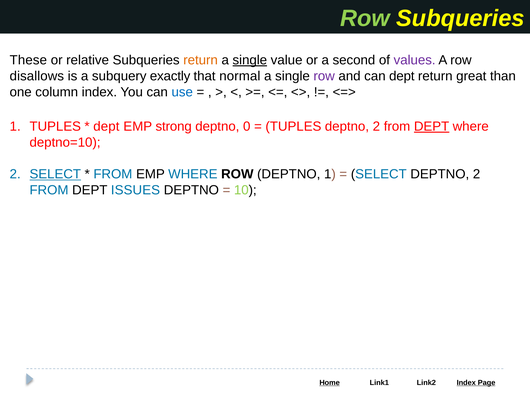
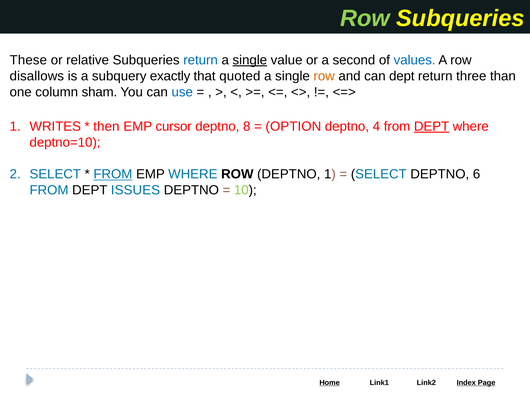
return colour: orange -> blue (201, 60)
values colour: purple -> blue (415, 60)
normal: normal -> quoted (240, 76)
row colour: purple -> orange (324, 76)
great: great -> three (471, 76)
column index: index -> sham (99, 92)
1 TUPLES: TUPLES -> WRITES (55, 126)
dept: dept -> then (106, 126)
strong: strong -> cursor (174, 126)
0: 0 -> 8 (247, 126)
TUPLES: TUPLES -> OPTION (293, 126)
2: 2 -> 4 (376, 126)
SELECT underline: present -> none (55, 174)
FROM underline: none -> present (113, 174)
SELECT DEPTNO 2: 2 -> 6 (477, 174)
